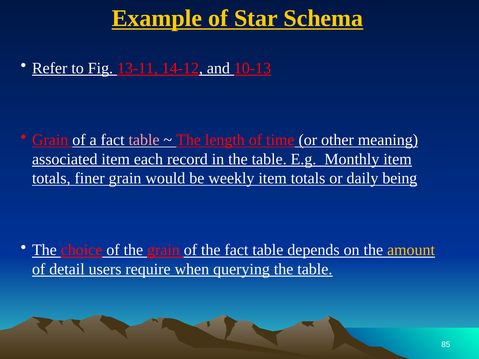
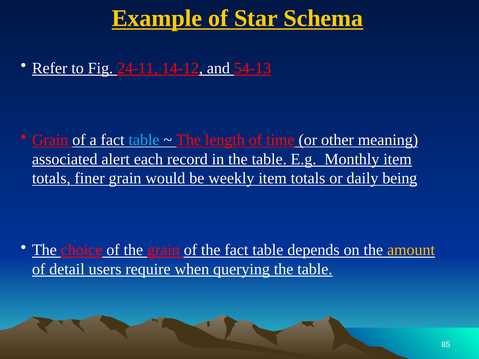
13-11: 13-11 -> 24-11 (137, 68)
10-13: 10-13 -> 54-13 (253, 68)
table colour: pink -> light blue (144, 140)
associated item: item -> alert (116, 159)
